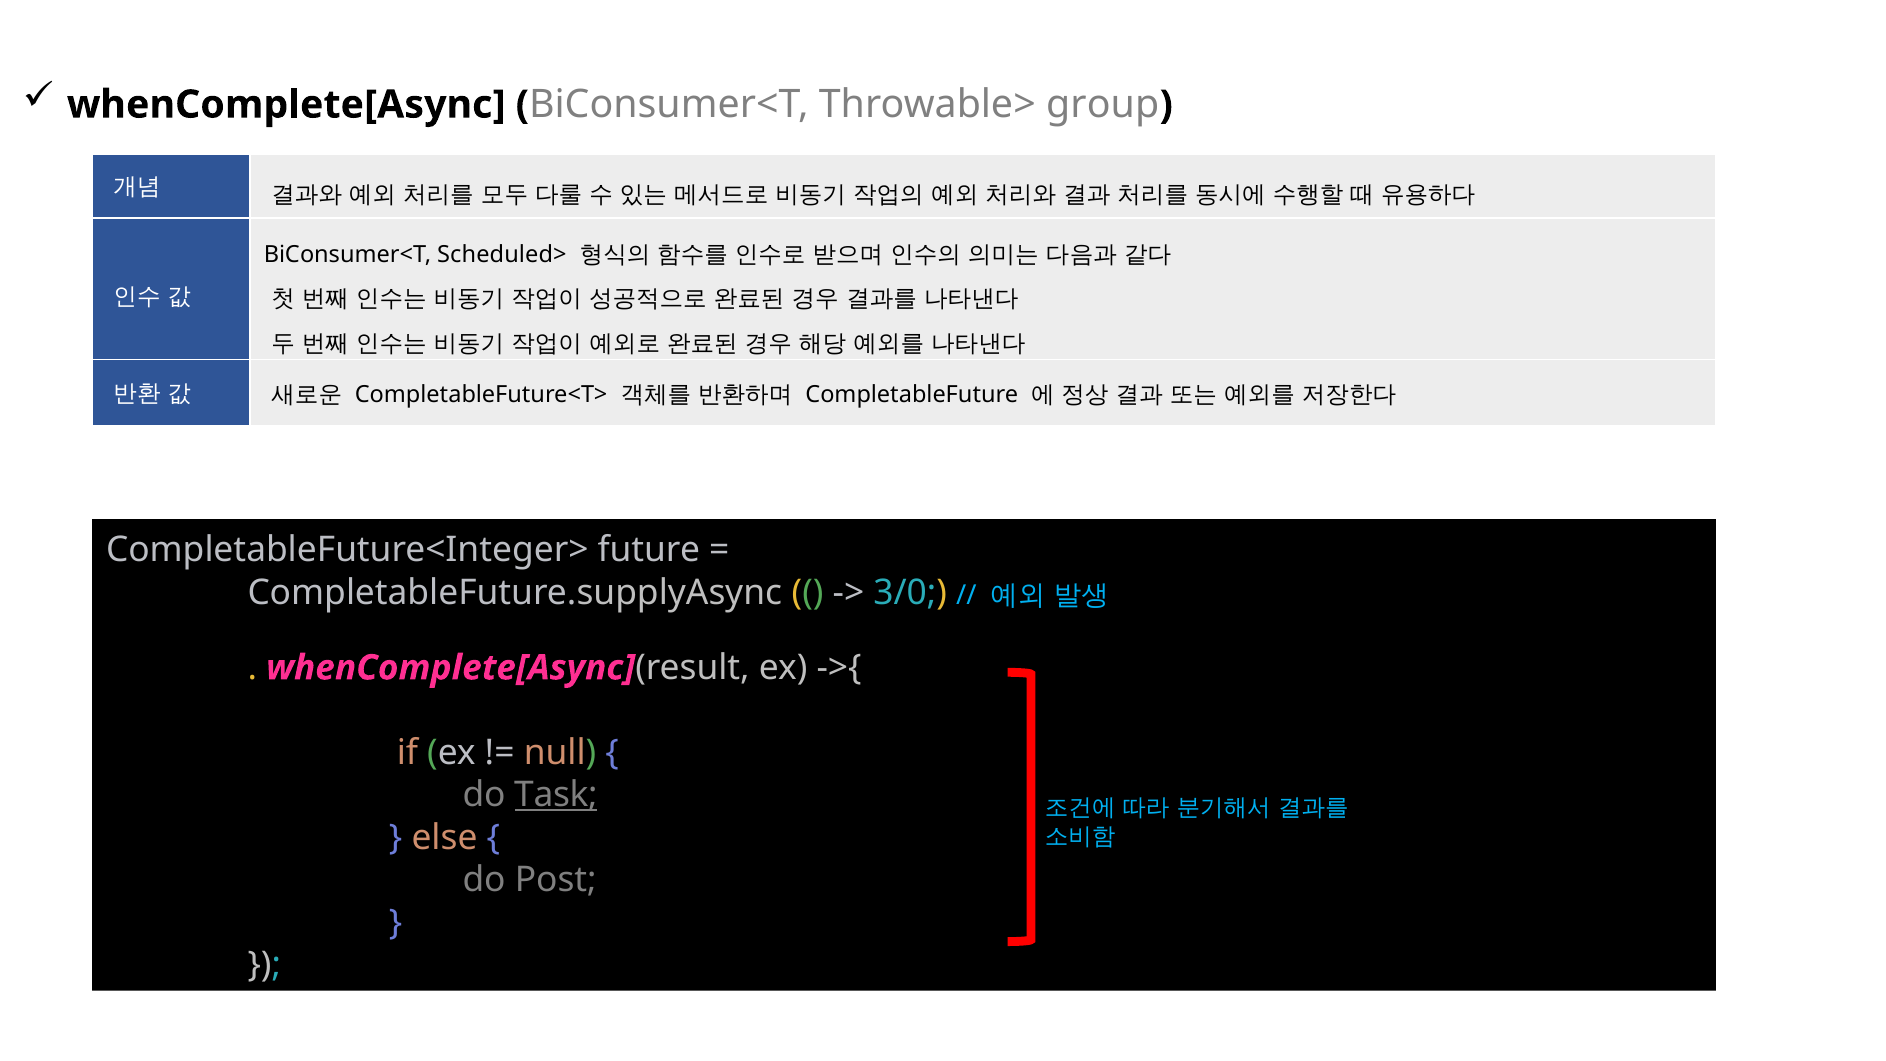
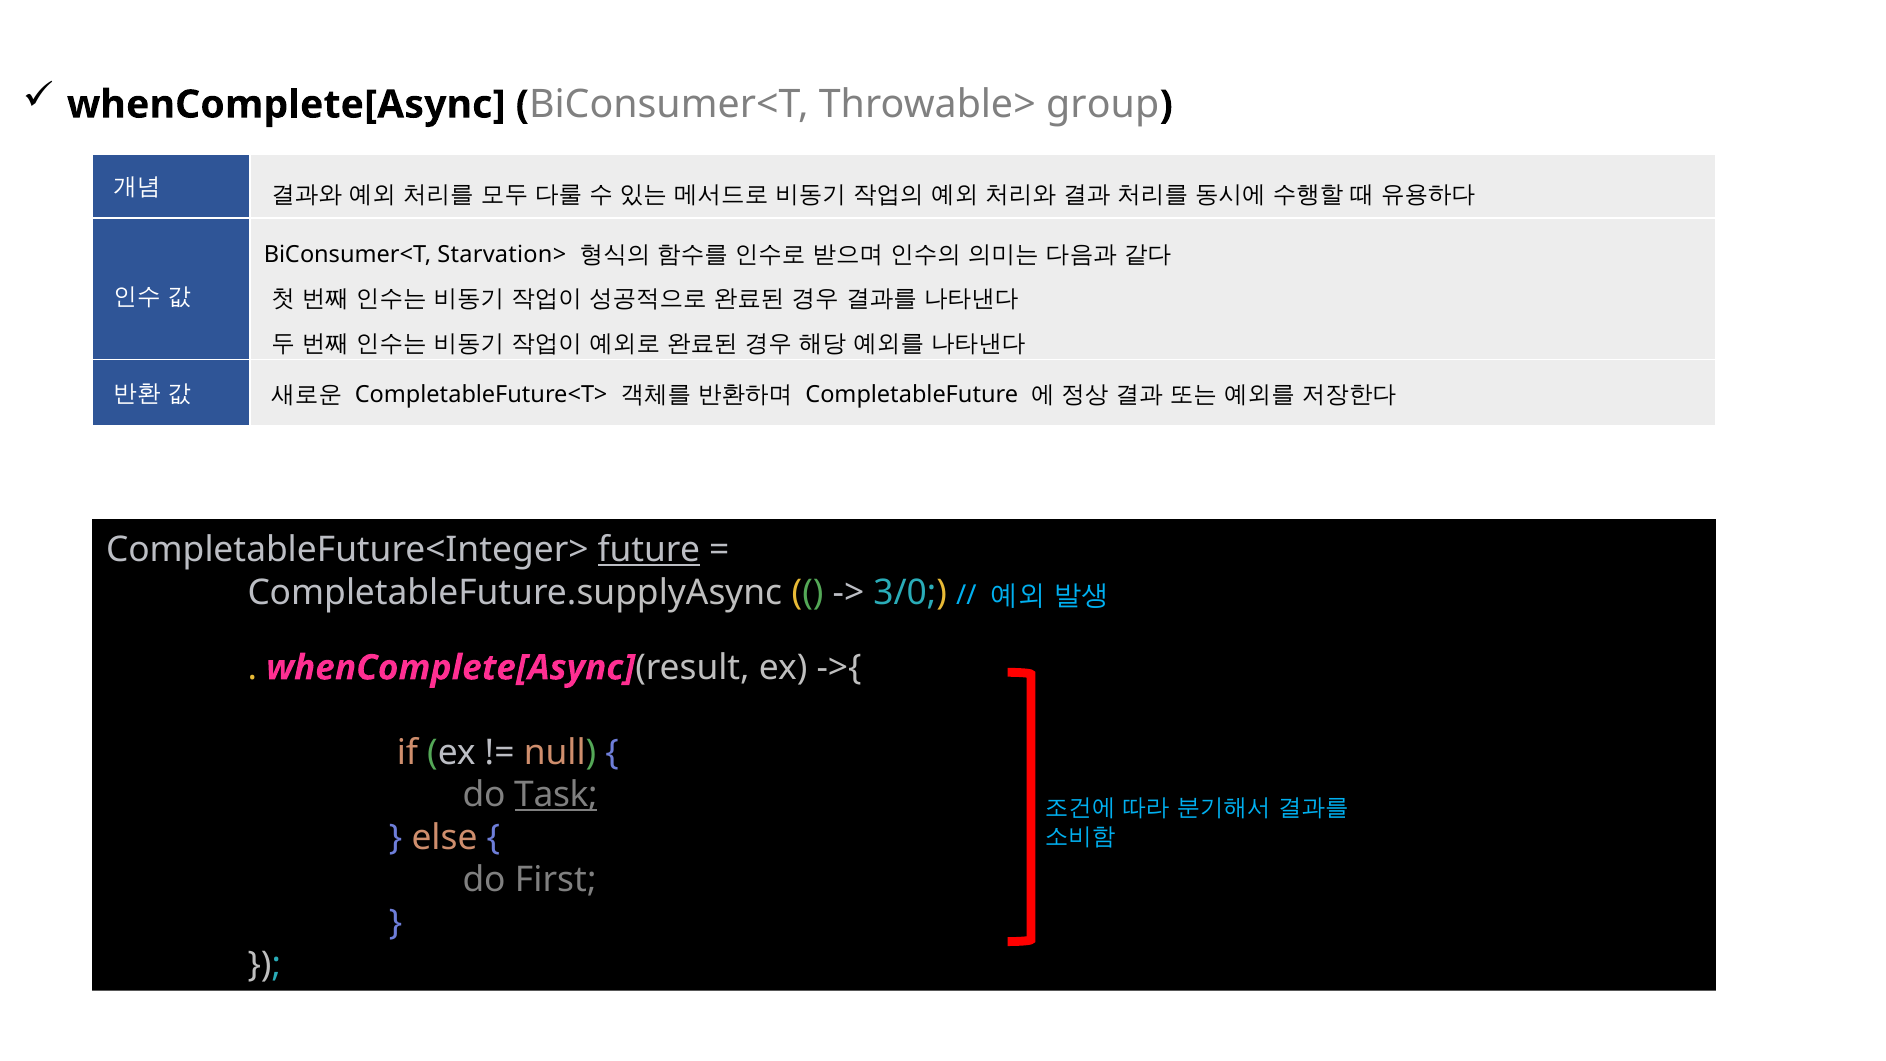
Scheduled>: Scheduled> -> Starvation> (502, 254)
future underline: none -> present (649, 550)
Post: Post -> First (556, 880)
